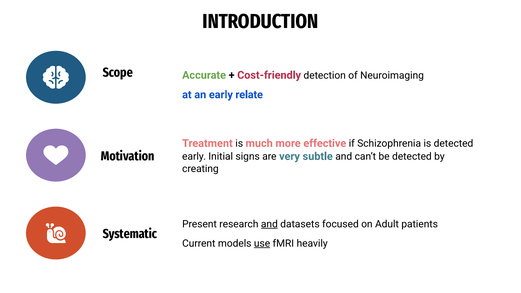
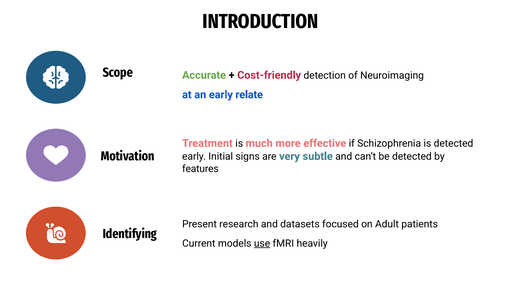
creating: creating -> features (200, 169)
and underline: present -> none (269, 224)
Systematic: Systematic -> Identifying (130, 234)
